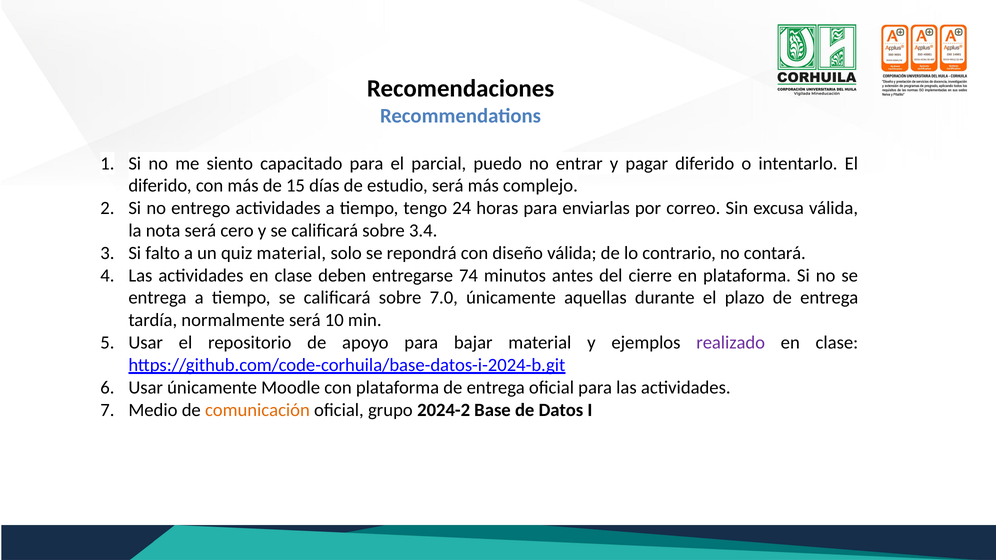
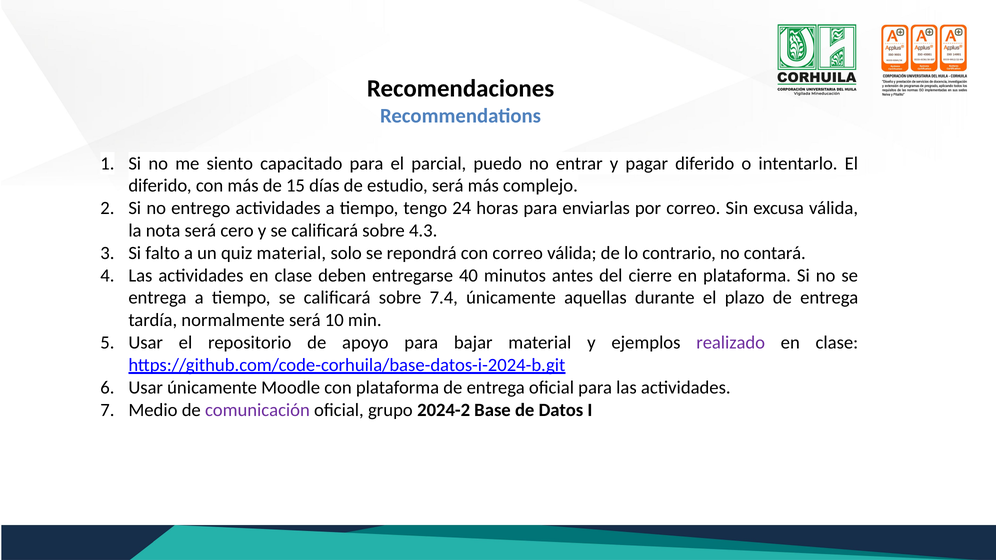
3.4: 3.4 -> 4.3 (423, 231)
con diseño: diseño -> correo (518, 253)
74: 74 -> 40 (468, 276)
7.0: 7.0 -> 7.4 (444, 298)
comunicación colour: orange -> purple (257, 410)
